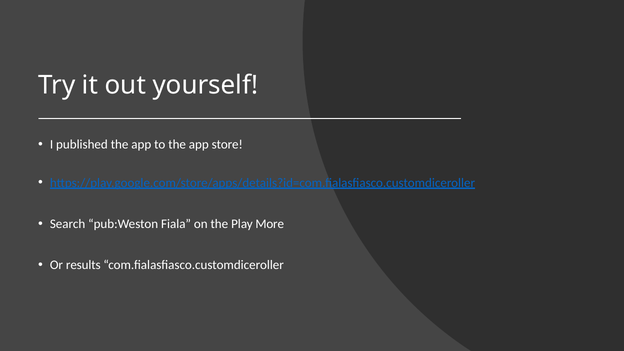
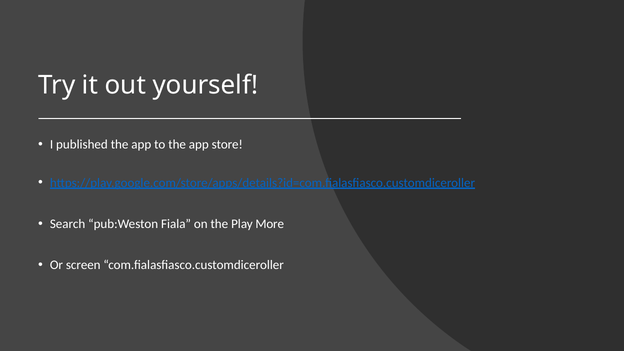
results: results -> screen (83, 265)
